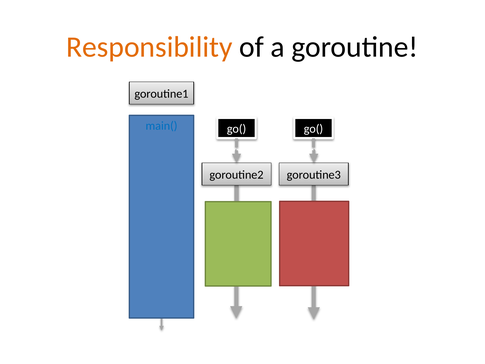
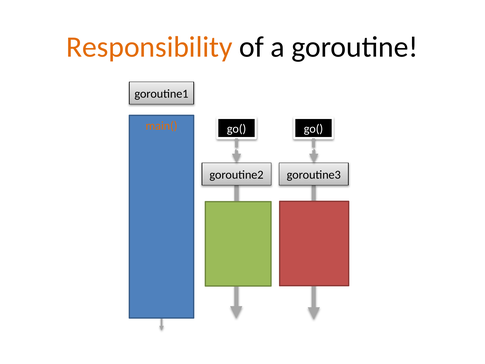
main( colour: blue -> orange (162, 126)
